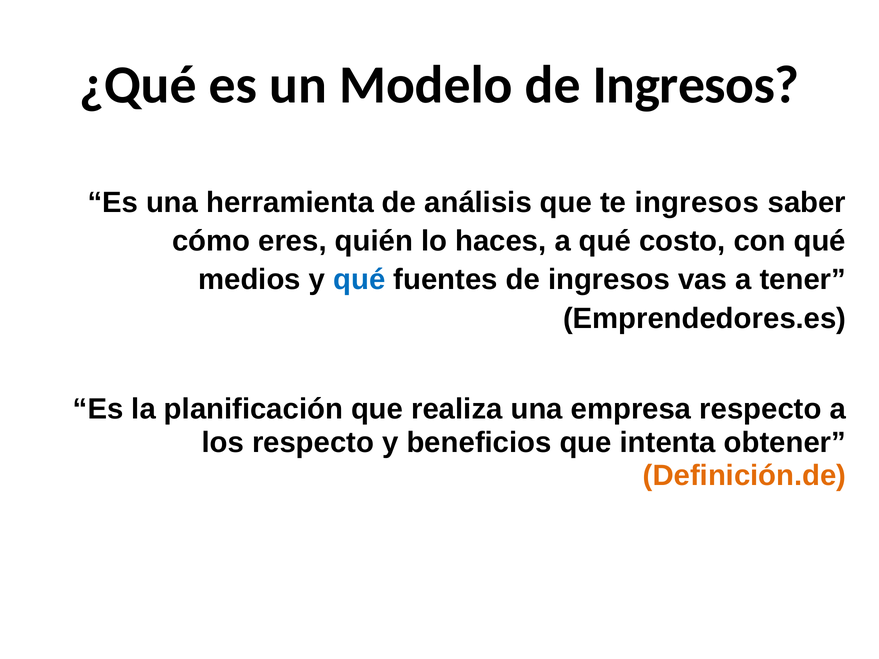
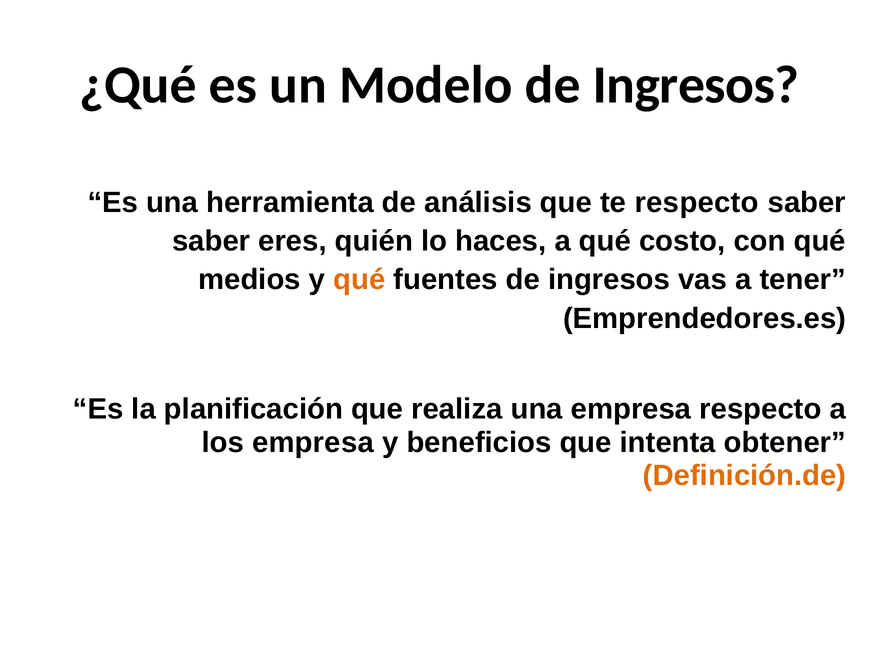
te ingresos: ingresos -> respecto (697, 202)
cómo: cómo -> saber (211, 241)
qué colour: blue -> orange (359, 280)
los respecto: respecto -> empresa (313, 443)
